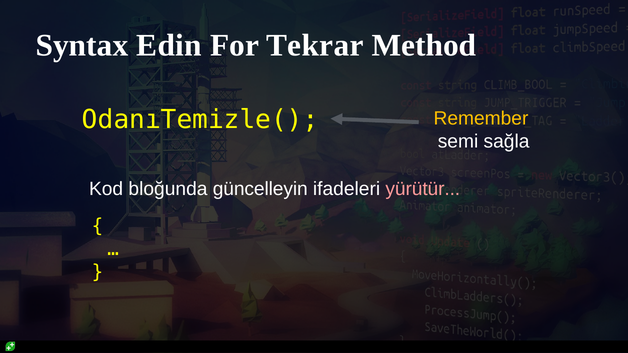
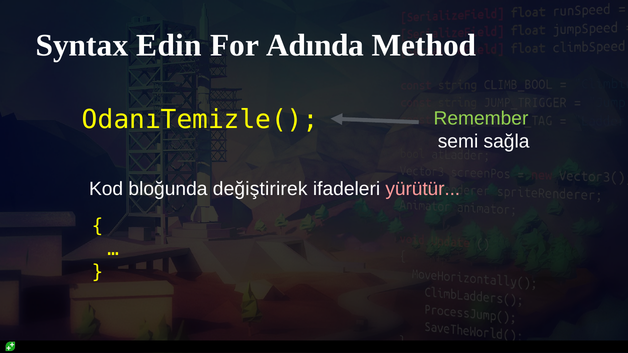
Tekrar: Tekrar -> Adında (315, 46)
Remember colour: yellow -> light green (481, 119)
güncelleyin: güncelleyin -> değiştirirek (260, 189)
